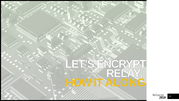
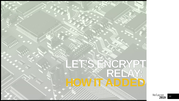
ALONG: ALONG -> ADDED (125, 82)
